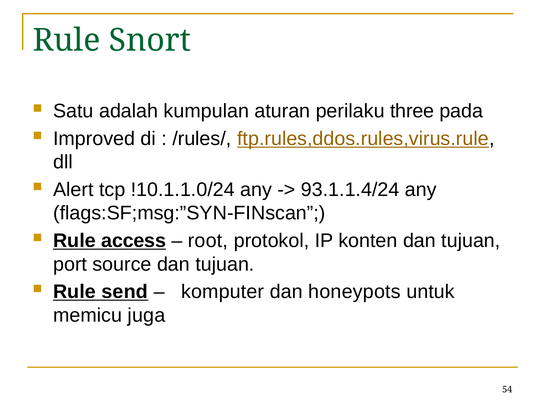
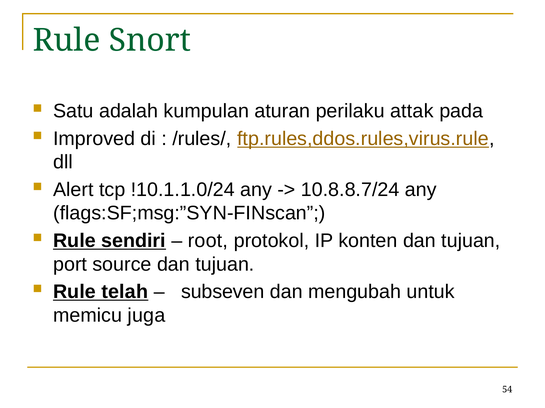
three: three -> attak (412, 111)
93.1.1.4/24: 93.1.1.4/24 -> 10.8.8.7/24 (350, 190)
access: access -> sendiri (134, 241)
send: send -> telah (125, 292)
komputer: komputer -> subseven (223, 292)
honeypots: honeypots -> mengubah (355, 292)
